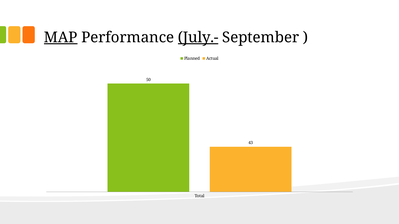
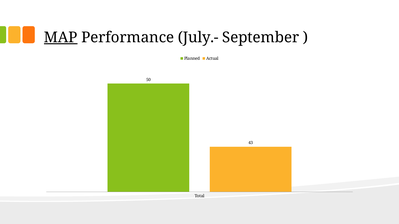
July.- underline: present -> none (198, 37)
